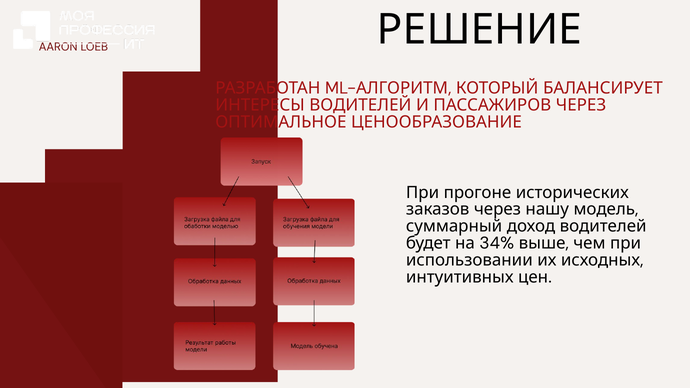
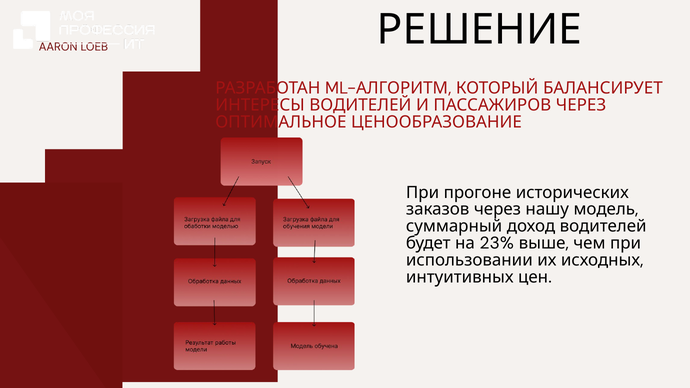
34%: 34% -> 23% (497, 243)
